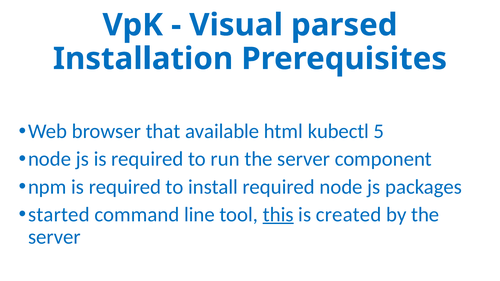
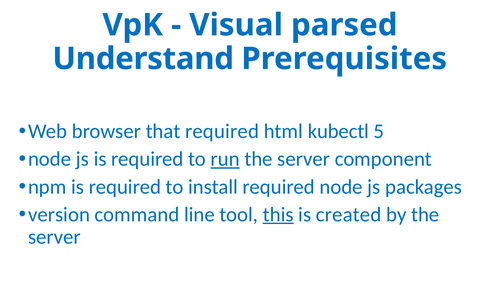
Installation: Installation -> Understand (143, 59)
that available: available -> required (222, 132)
run underline: none -> present (225, 159)
started: started -> version (59, 215)
